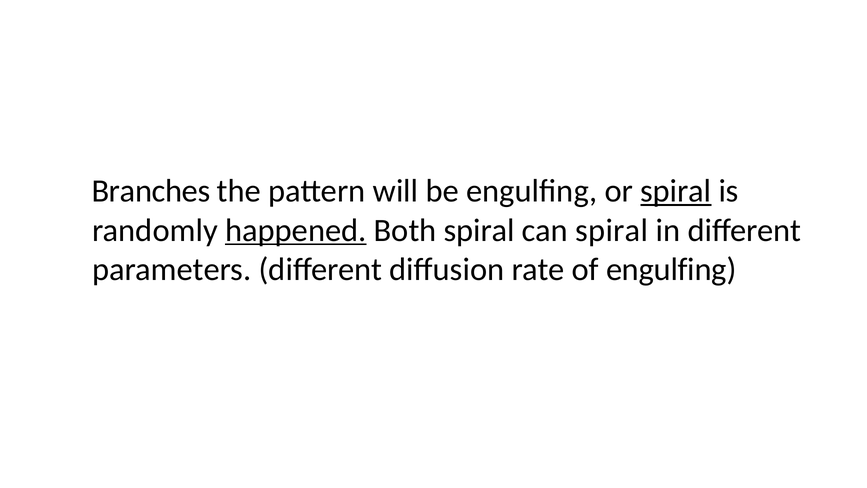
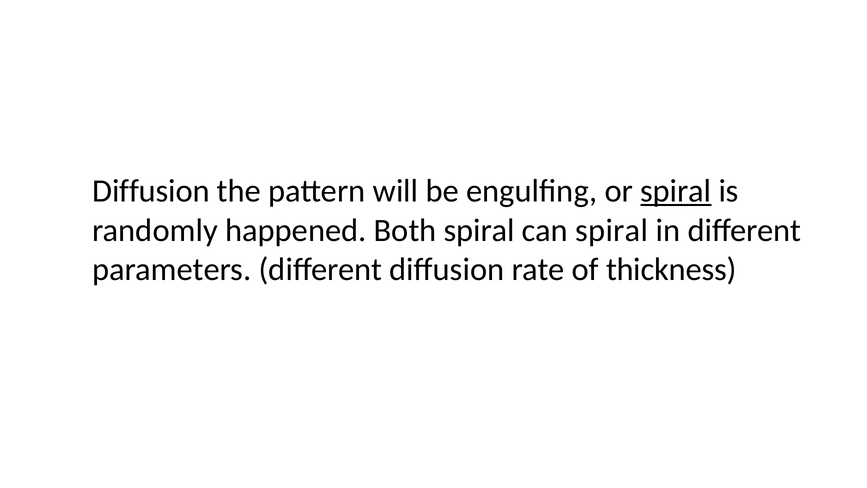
Branches: Branches -> Diffusion (151, 191)
happened underline: present -> none (296, 230)
of engulfing: engulfing -> thickness (671, 269)
